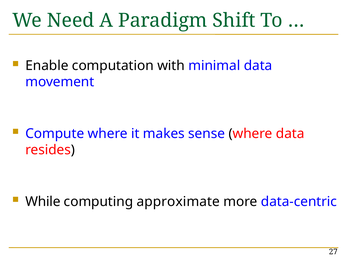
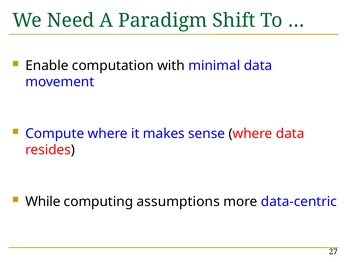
approximate: approximate -> assumptions (178, 202)
